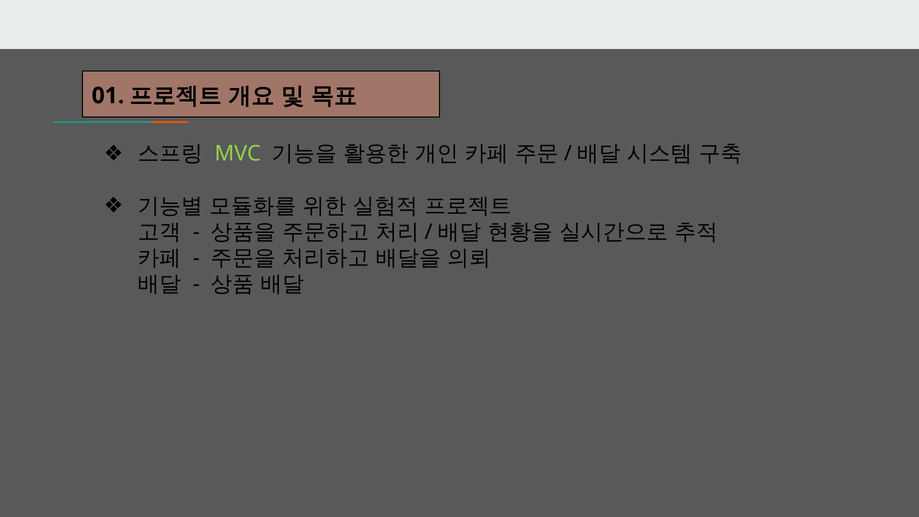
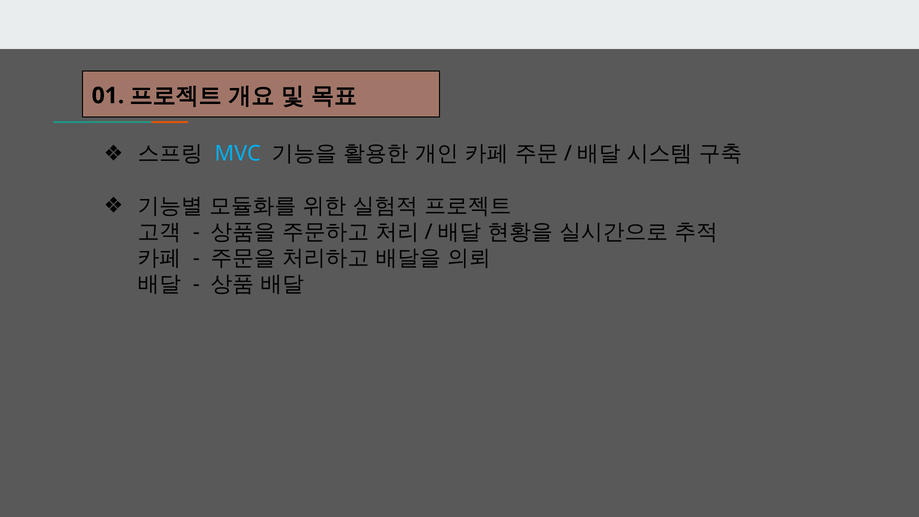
MVC colour: light green -> light blue (238, 154)
